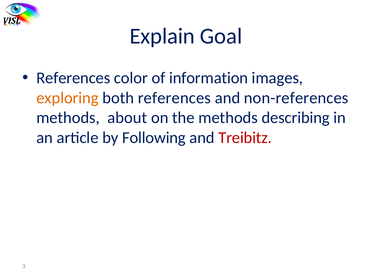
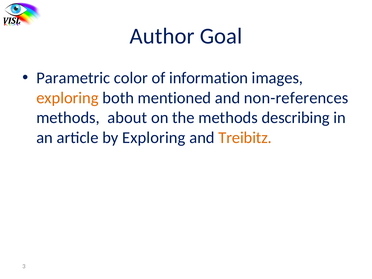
Explain: Explain -> Author (162, 36)
References: References -> Parametric (73, 78)
both references: references -> mentioned (174, 98)
by Following: Following -> Exploring (154, 138)
Treibitz colour: red -> orange (245, 138)
